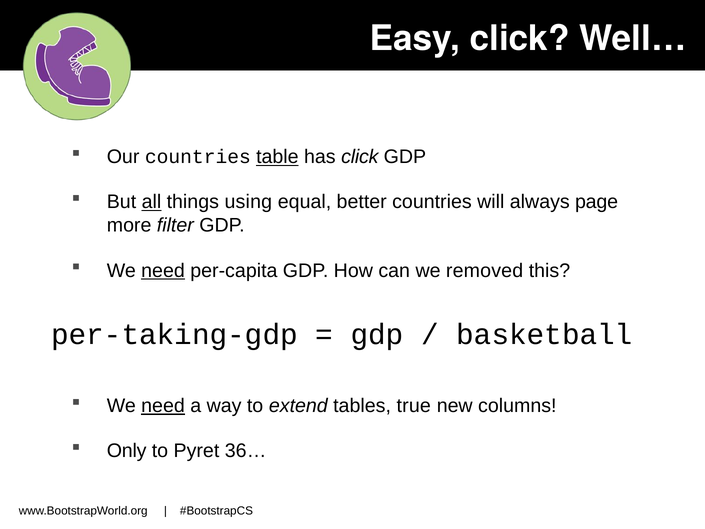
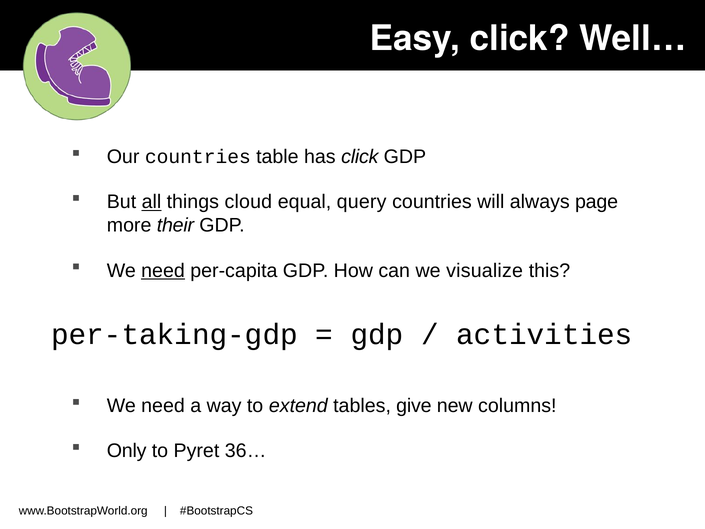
table underline: present -> none (277, 157)
using: using -> cloud (248, 202)
better: better -> query (362, 202)
filter: filter -> their (175, 225)
removed: removed -> visualize (485, 270)
basketball: basketball -> activities (544, 334)
need underline: present -> none (163, 406)
true: true -> give (414, 406)
